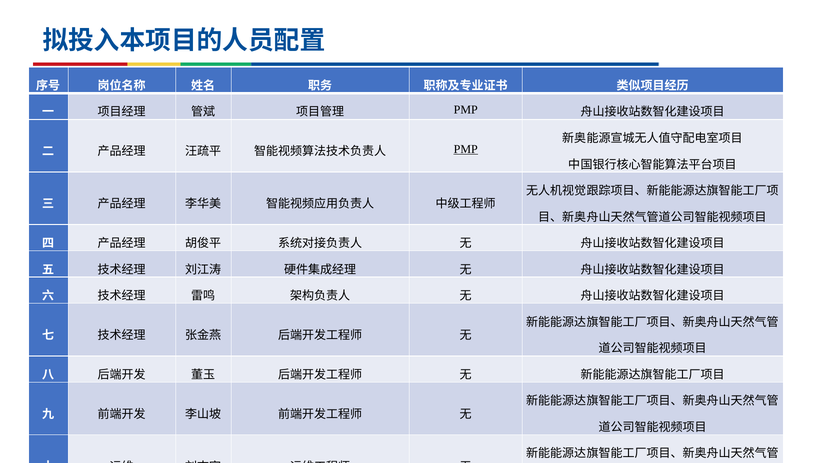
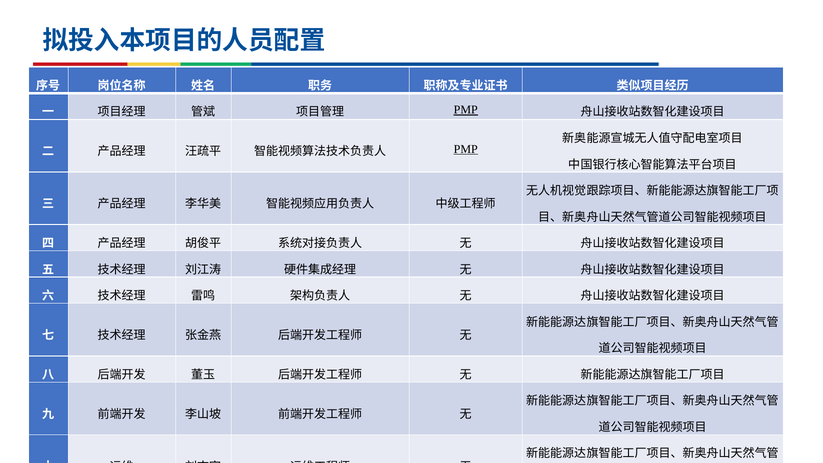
PMP underline: none -> present (466, 110)
